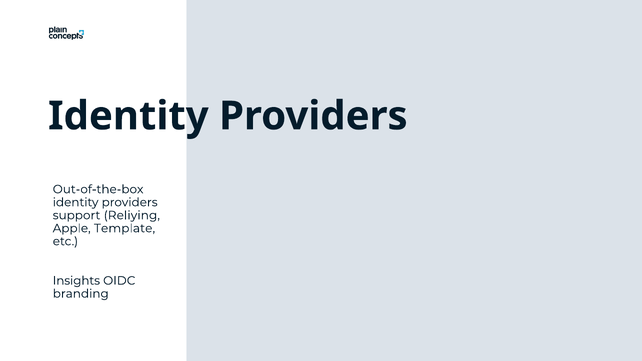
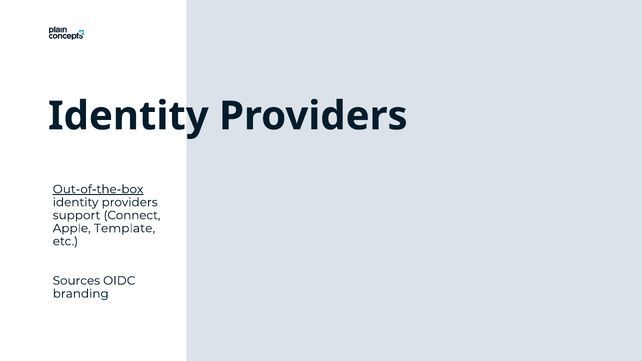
Out-of-the-box underline: none -> present (98, 189)
Reliying: Reliying -> Connect (132, 215)
Insights: Insights -> Sources (76, 281)
